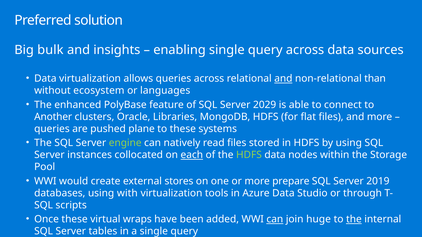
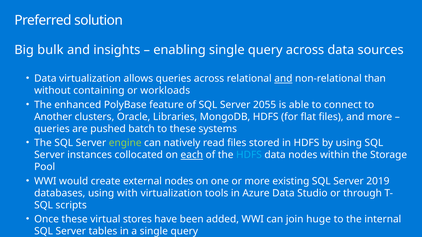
ecosystem: ecosystem -> containing (99, 91)
languages: languages -> workloads (165, 91)
2029: 2029 -> 2055 (265, 105)
plane: plane -> batch (142, 129)
HDFS colour: light green -> light blue (249, 155)
external stores: stores -> nodes (179, 181)
prepare: prepare -> existing (291, 181)
wraps: wraps -> stores (137, 220)
can underline: present -> none (275, 220)
the underline: present -> none (354, 220)
